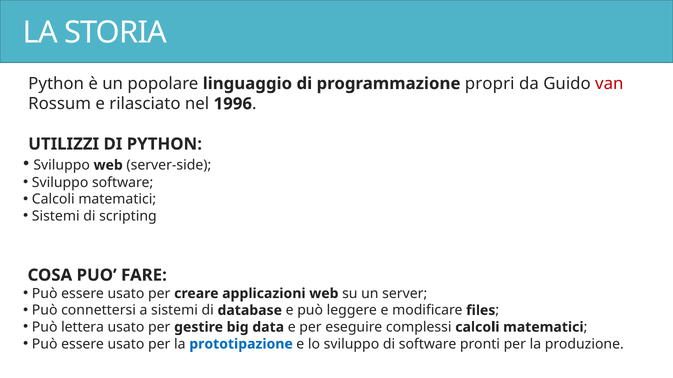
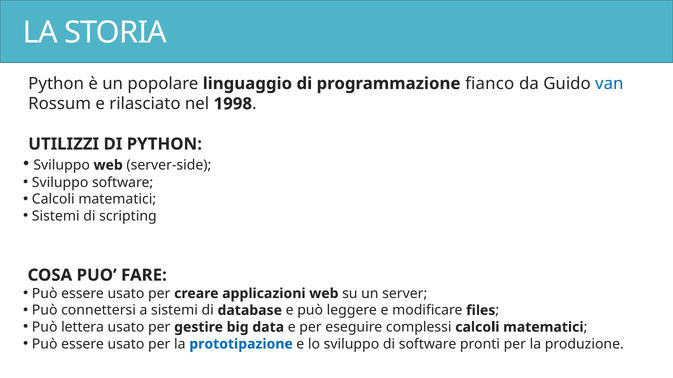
propri: propri -> fianco (490, 84)
van colour: red -> blue (609, 84)
1996: 1996 -> 1998 (233, 104)
